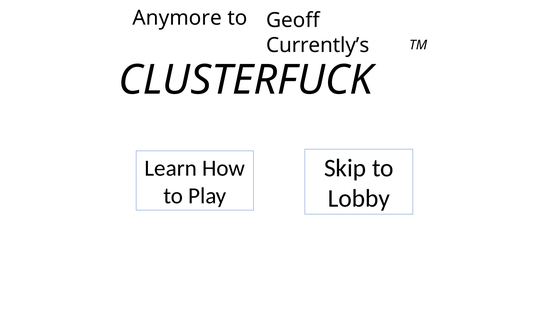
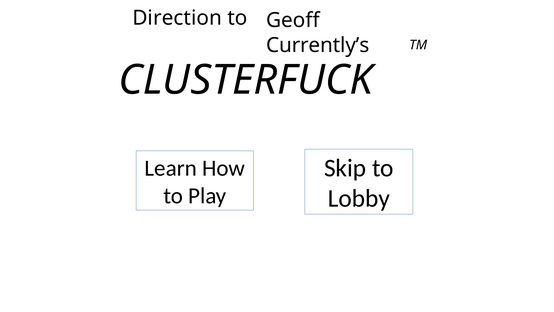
Anymore: Anymore -> Direction (177, 18)
